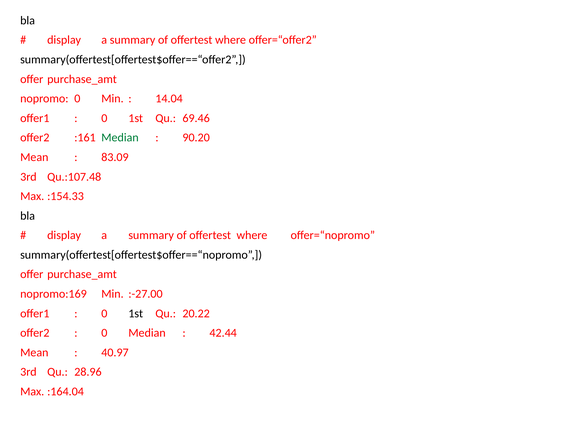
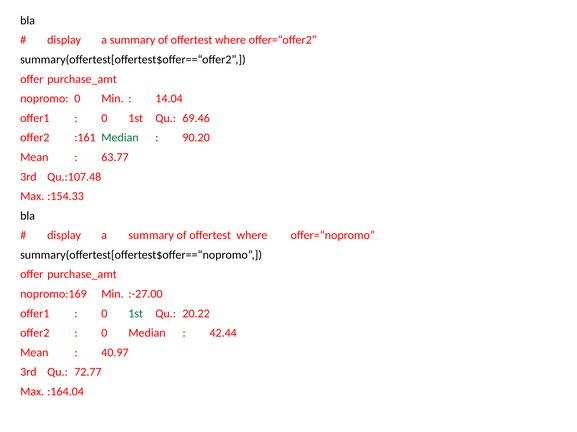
83.09: 83.09 -> 63.77 (115, 157)
1st colour: black -> green (136, 314)
28.96: 28.96 -> 72.77 (88, 373)
